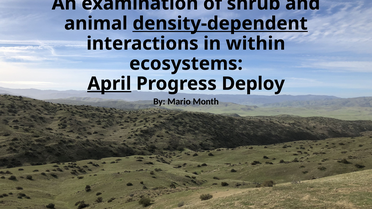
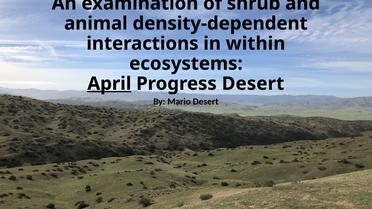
density-dependent underline: present -> none (220, 23)
Progress Deploy: Deploy -> Desert (253, 84)
Mario Month: Month -> Desert (206, 102)
